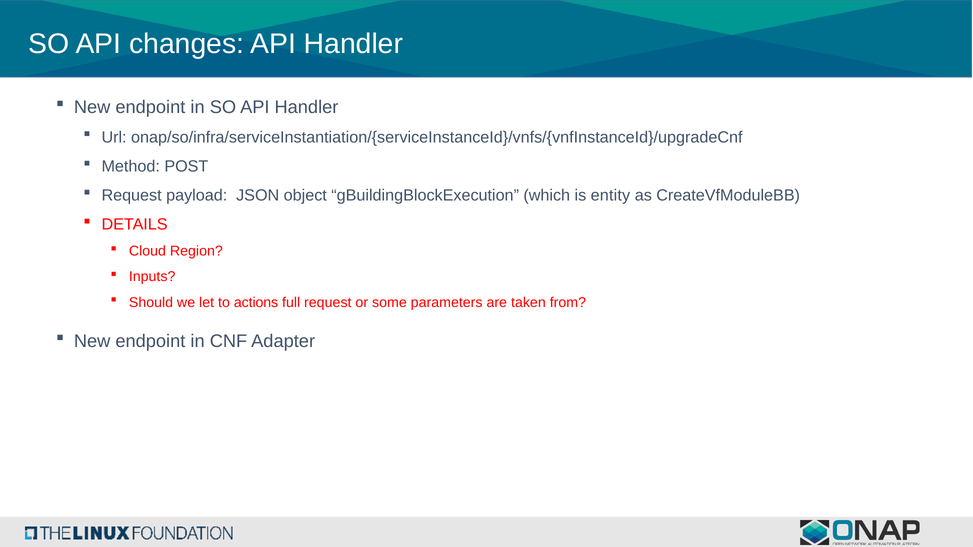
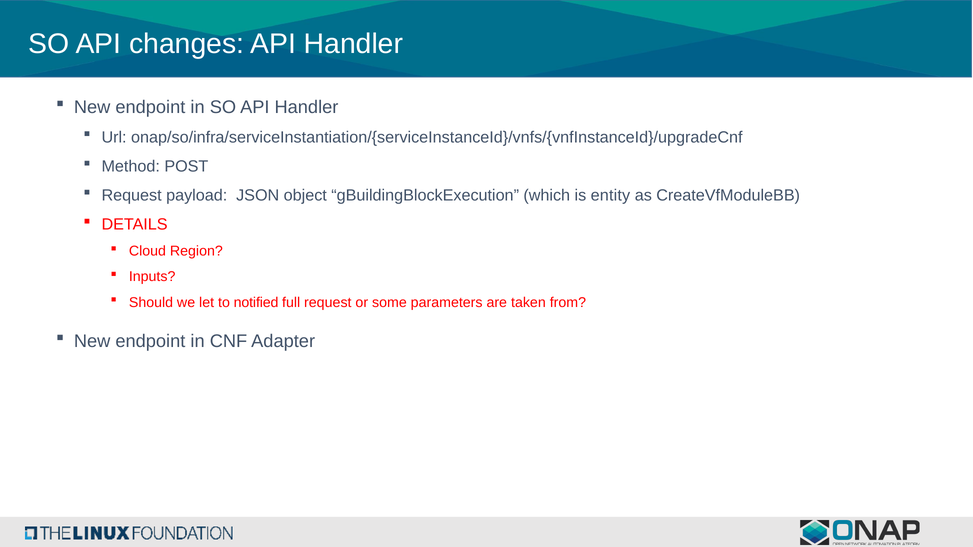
actions: actions -> notified (256, 303)
